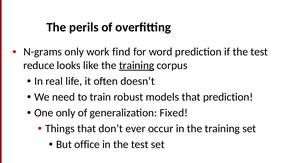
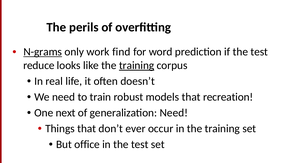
N-grams underline: none -> present (43, 52)
that prediction: prediction -> recreation (228, 97)
One only: only -> next (66, 113)
generalization Fixed: Fixed -> Need (174, 113)
